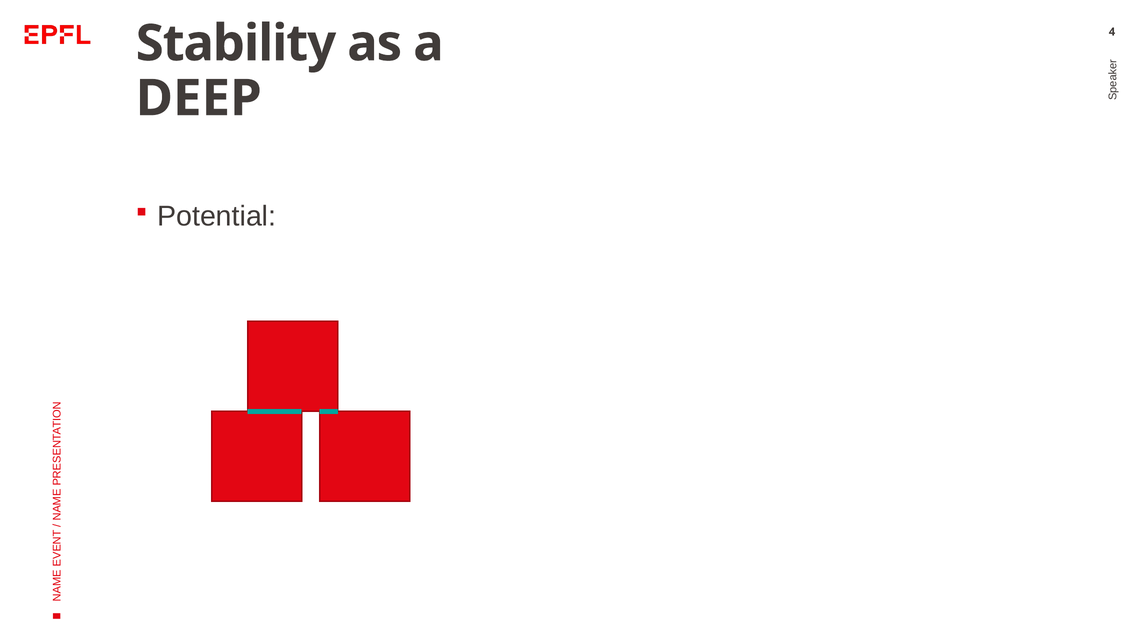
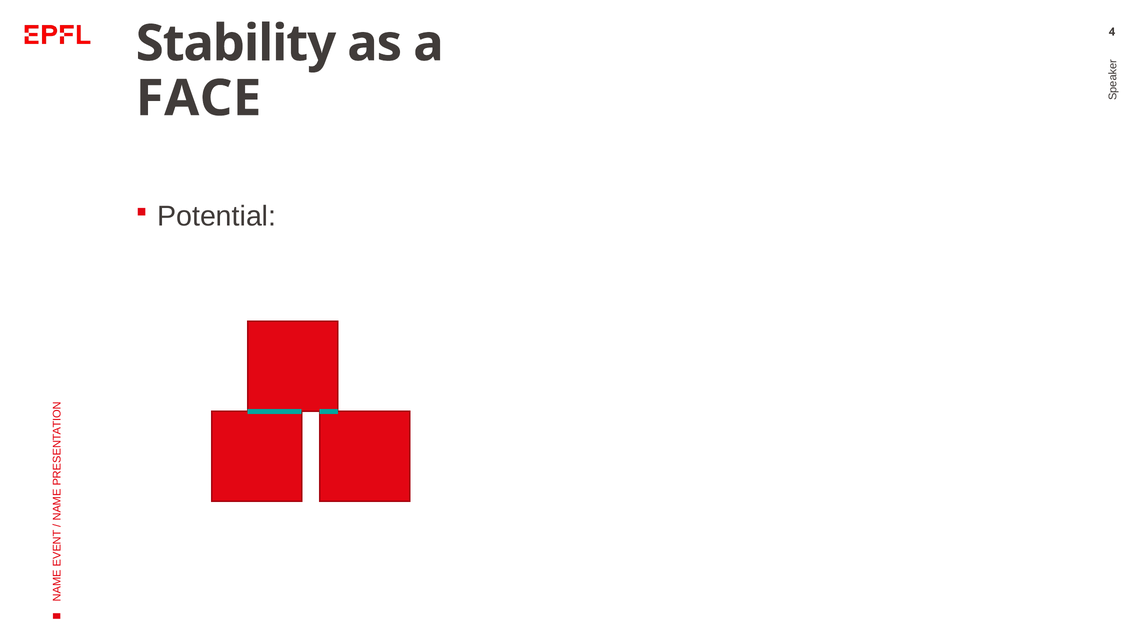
DEEP: DEEP -> FACE (199, 99)
